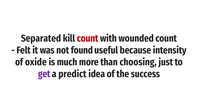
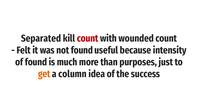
of oxide: oxide -> found (36, 62)
choosing: choosing -> purposes (138, 62)
get colour: purple -> orange (44, 74)
predict: predict -> column (72, 74)
